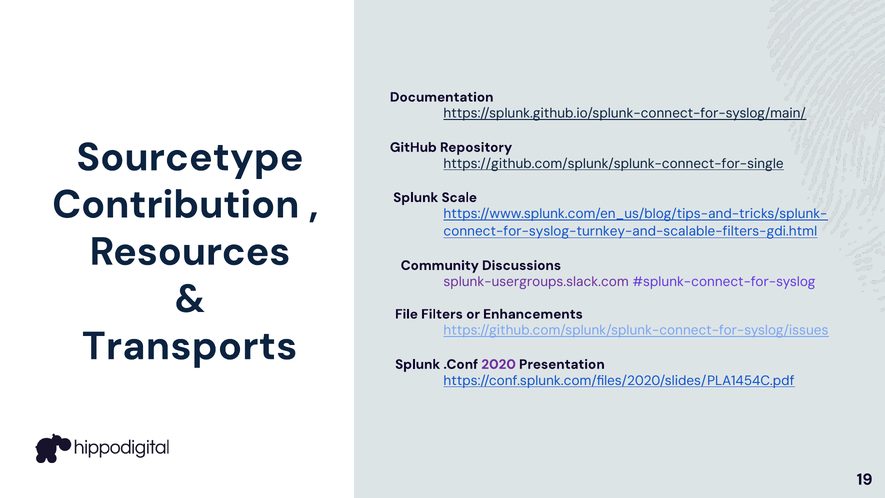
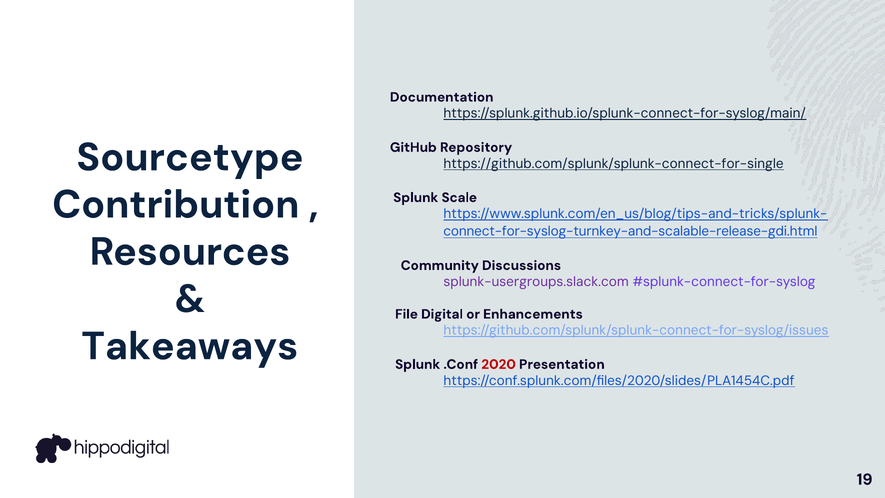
connect-for-syslog-turnkey-and-scalable-filters-gdi.html: connect-for-syslog-turnkey-and-scalable-filters-gdi.html -> connect-for-syslog-turnkey-and-scalable-release-gdi.html (630, 231)
Filters: Filters -> Digital (442, 314)
Transports: Transports -> Takeaways (190, 346)
2020 colour: purple -> red (499, 364)
